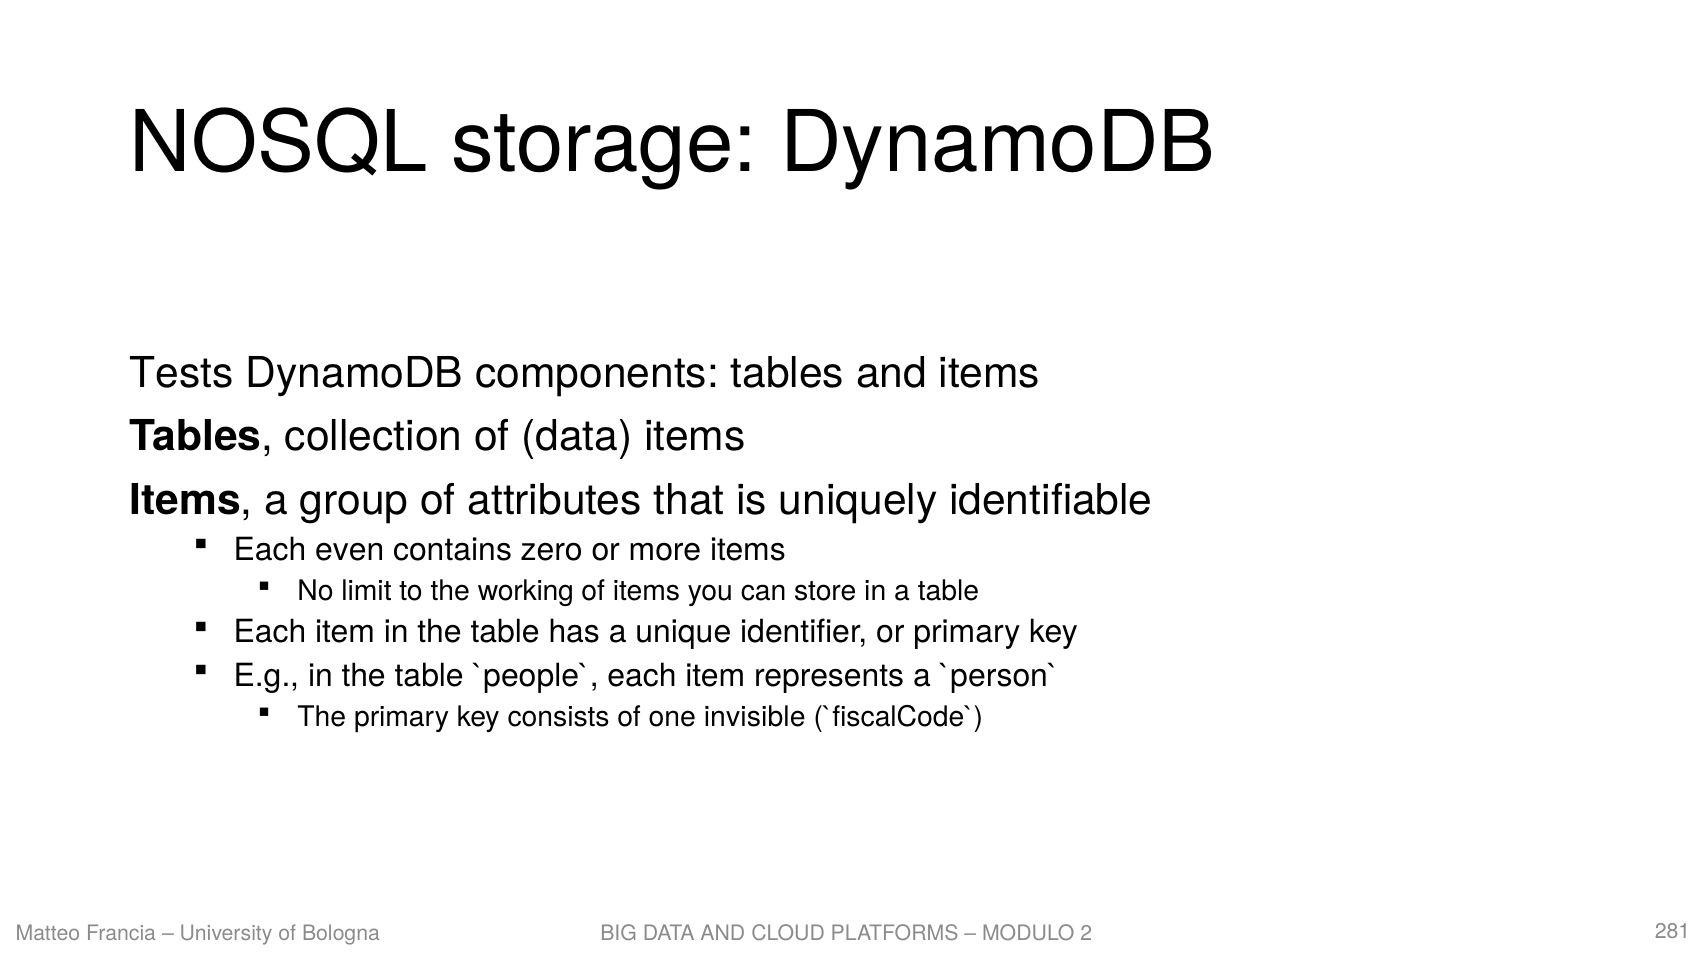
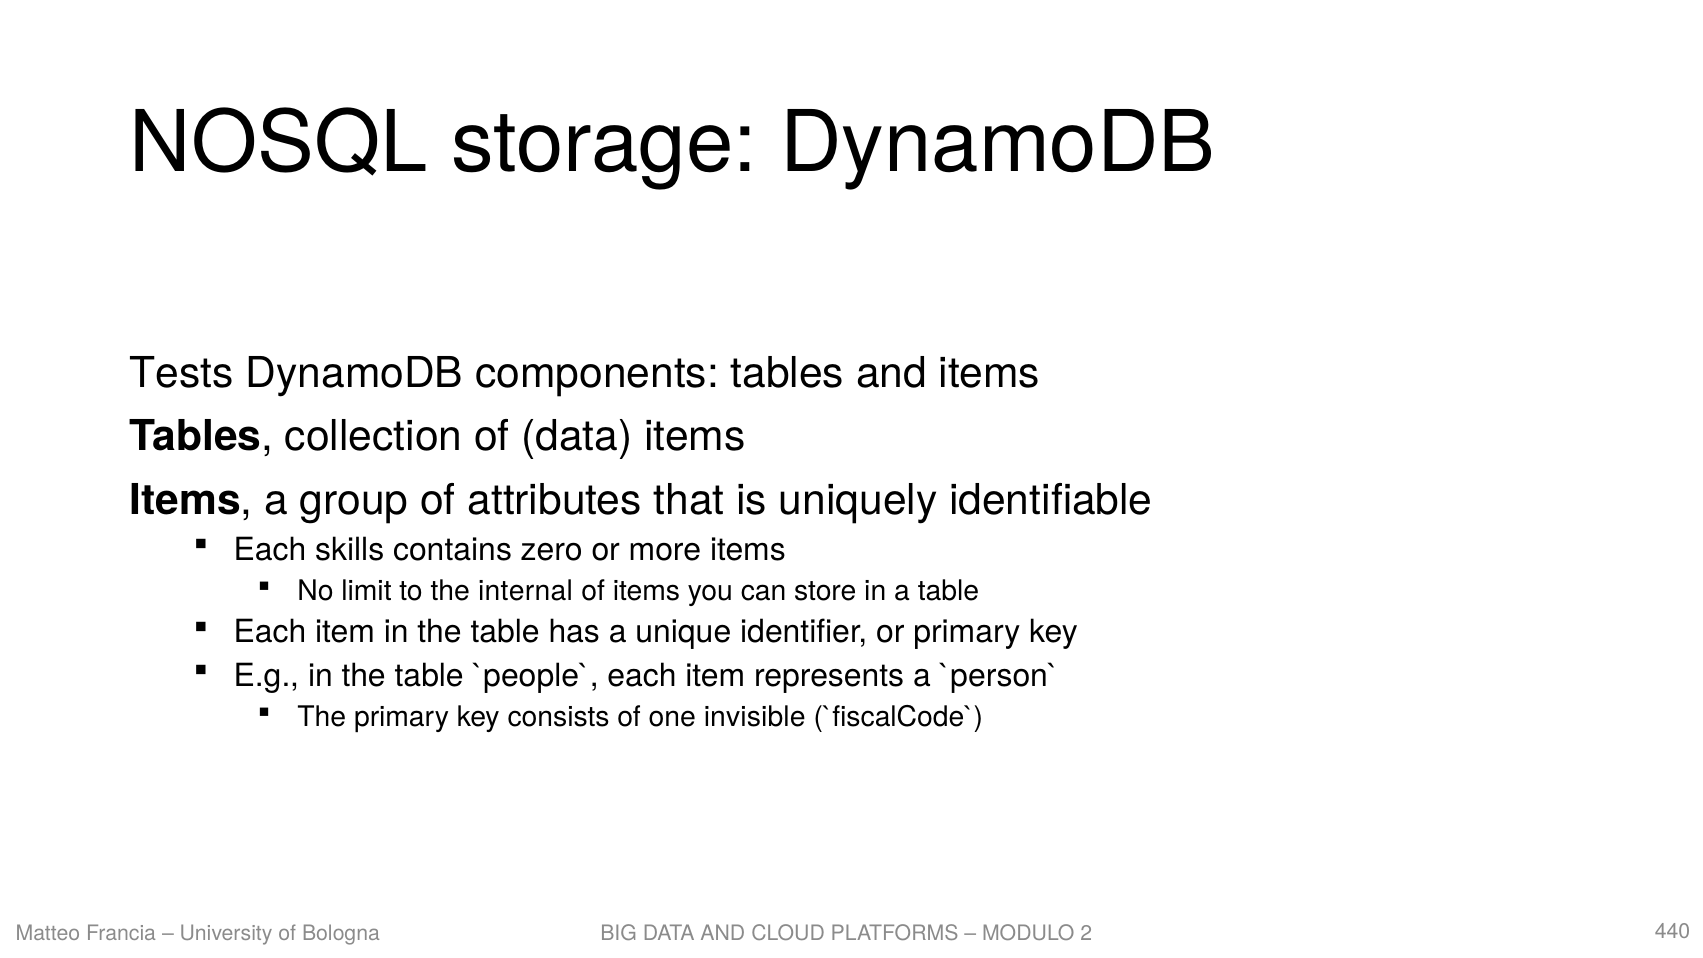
even: even -> skills (350, 550)
working: working -> internal (526, 591)
281: 281 -> 440 (1673, 931)
